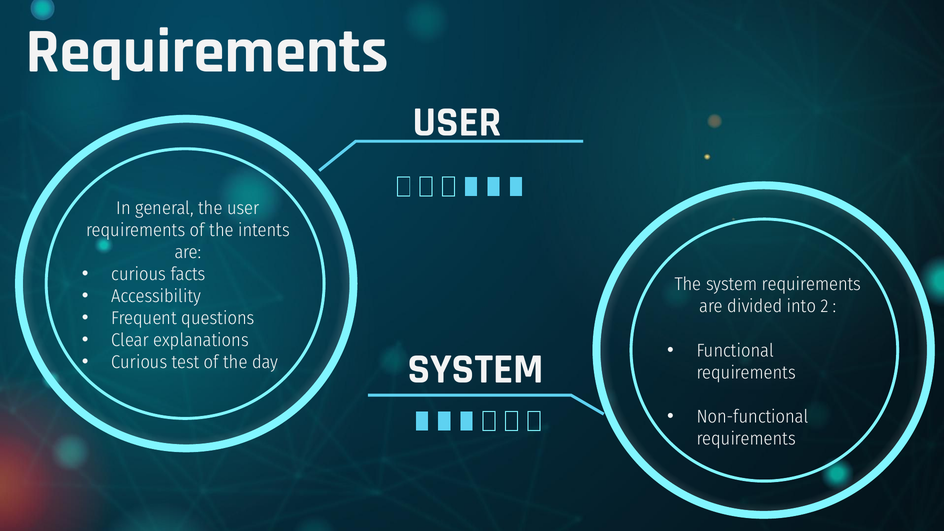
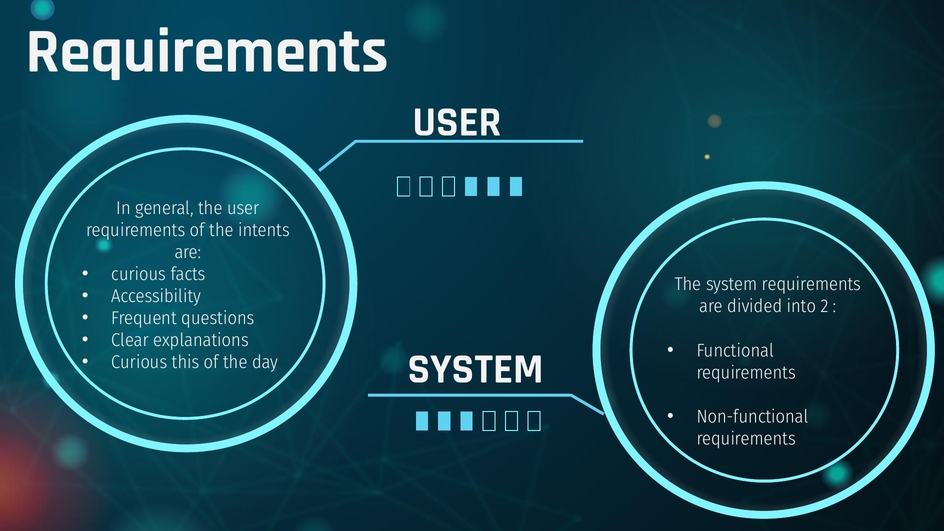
test: test -> this (186, 362)
